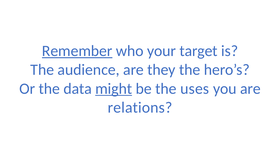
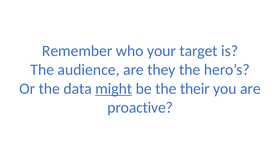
Remember underline: present -> none (77, 51)
uses: uses -> their (195, 89)
relations: relations -> proactive (140, 107)
